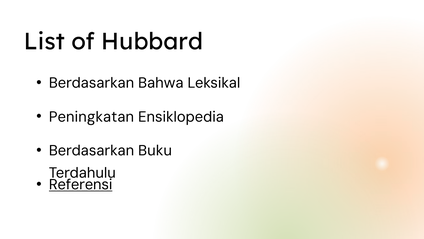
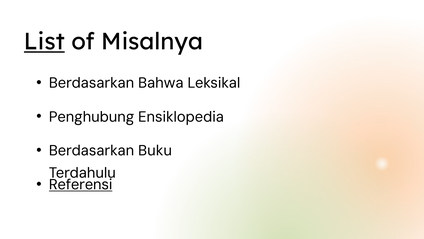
List underline: none -> present (44, 42)
Hubbard: Hubbard -> Misalnya (152, 42)
Peningkatan: Peningkatan -> Penghubung (92, 117)
